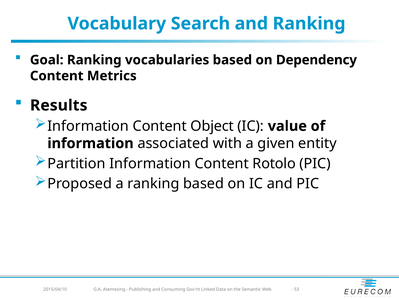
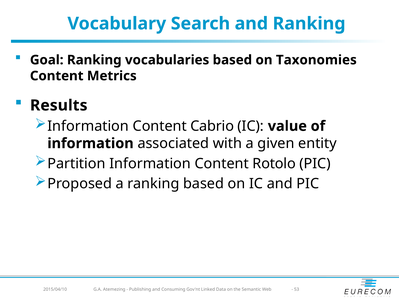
Dependency: Dependency -> Taxonomies (316, 60)
Object: Object -> Cabrio (212, 126)
